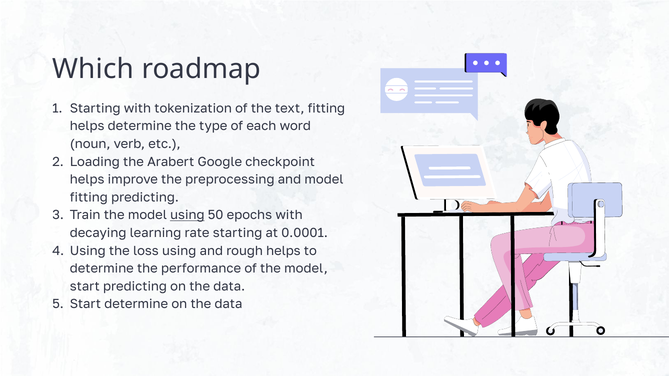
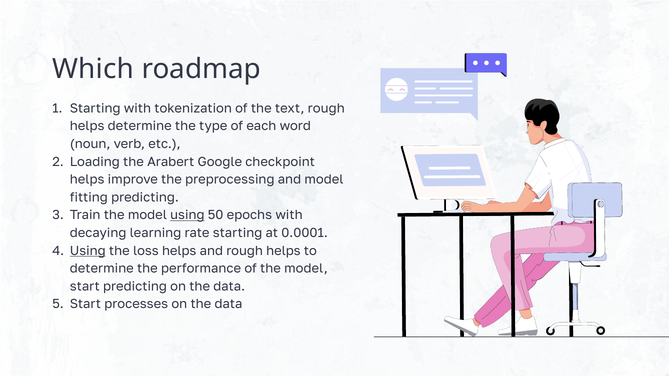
text fitting: fitting -> rough (326, 108)
Using underline: none -> present (88, 251)
loss using: using -> helps (179, 251)
Start determine: determine -> processes (136, 304)
